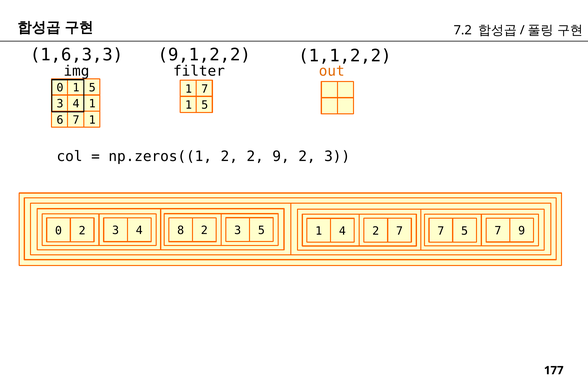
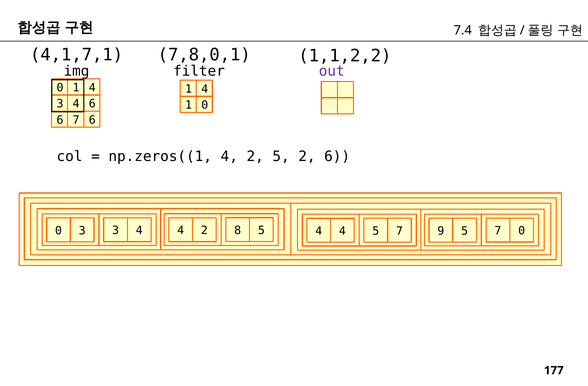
7.2: 7.2 -> 7.4 (463, 30)
1,6,3,3: 1,6,3,3 -> 4,1,7,1 (77, 55)
9,1,2,2: 9,1,2,2 -> 7,8,0,1 (204, 55)
out colour: orange -> purple (332, 71)
0 1 5: 5 -> 4 (92, 88)
7: 7 -> 4 (205, 89)
4 1: 1 -> 6 (92, 104)
5: 5 -> 0 (205, 105)
6 7 1: 1 -> 6 (92, 120)
np.zeros((1 2: 2 -> 4 (229, 156)
2 9: 9 -> 5 (281, 156)
3: 3 -> 6 (337, 156)
0 2: 2 -> 3 (82, 231)
3 4 8: 8 -> 4 (181, 231)
3: 3 -> 8 (238, 231)
5 1: 1 -> 4 (319, 231)
4 2: 2 -> 5 (376, 231)
7 7: 7 -> 9 (441, 231)
7 9: 9 -> 0 (522, 231)
